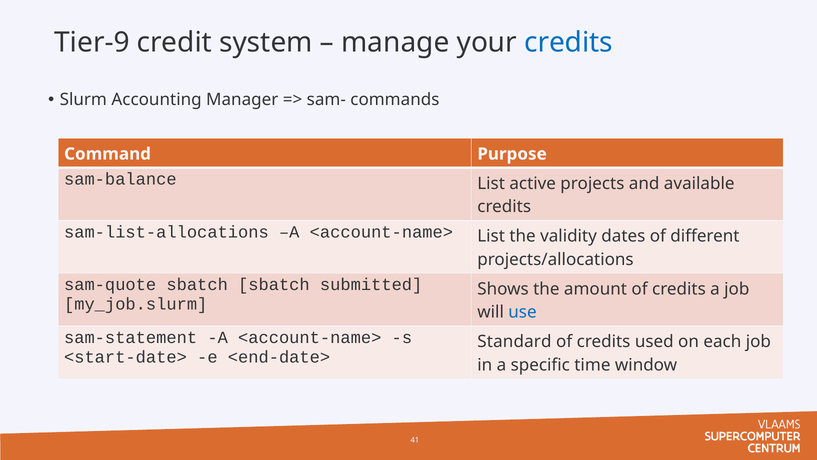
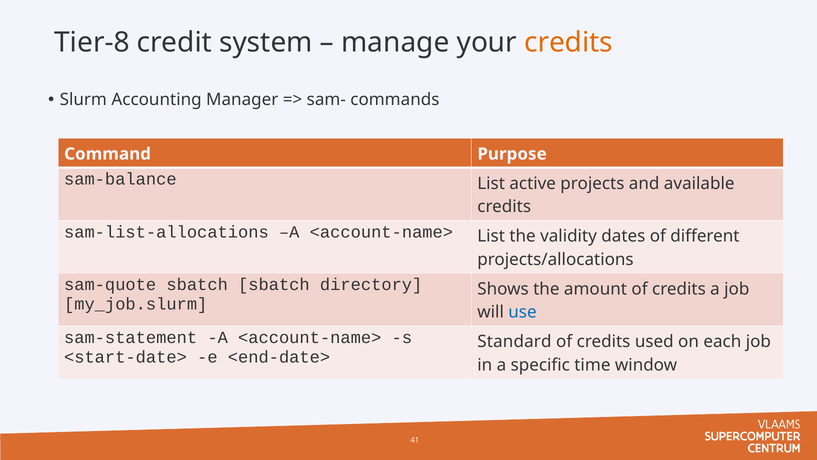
Tier-9: Tier-9 -> Tier-8 (92, 42)
credits colour: blue -> orange (568, 42)
submitted: submitted -> directory (371, 285)
